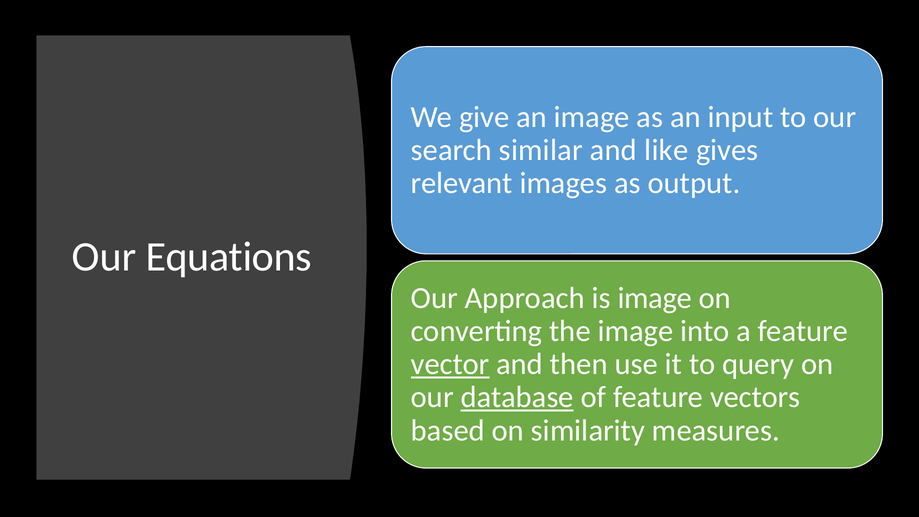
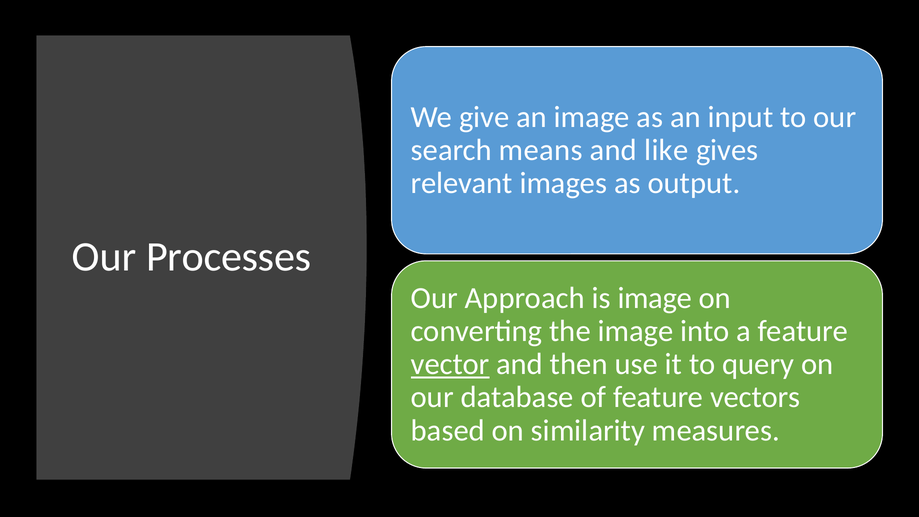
similar: similar -> means (541, 150)
Equations: Equations -> Processes (229, 257)
database underline: present -> none (517, 397)
